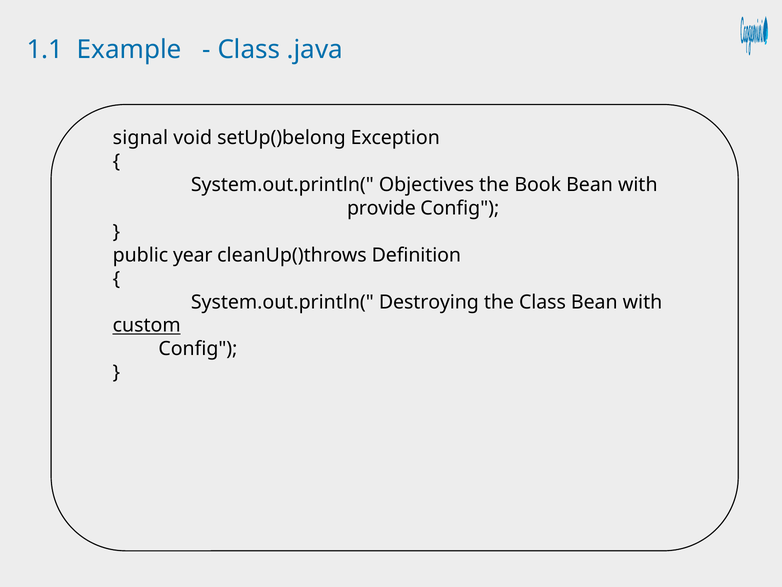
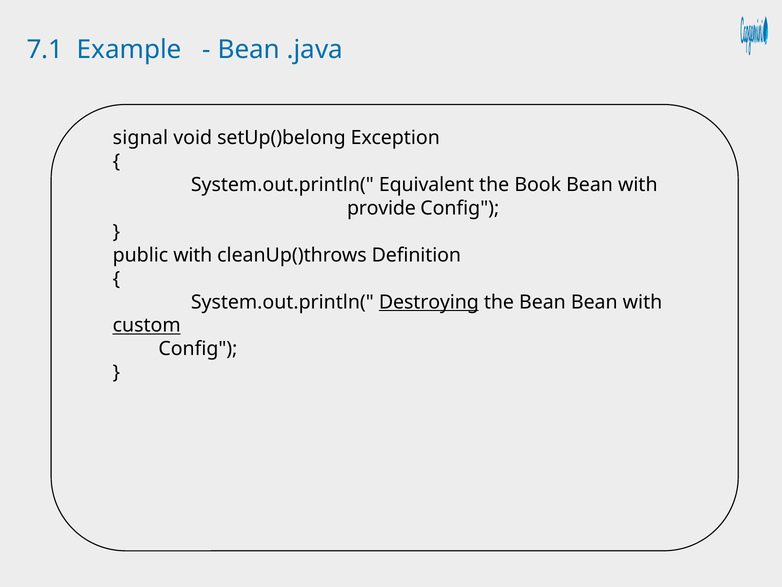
1.1: 1.1 -> 7.1 (45, 50)
Class: Class -> Bean (249, 50)
Objectives: Objectives -> Equivalent (427, 184)
public year: year -> with (193, 255)
Destroying underline: none -> present (429, 302)
the Class: Class -> Bean (542, 302)
